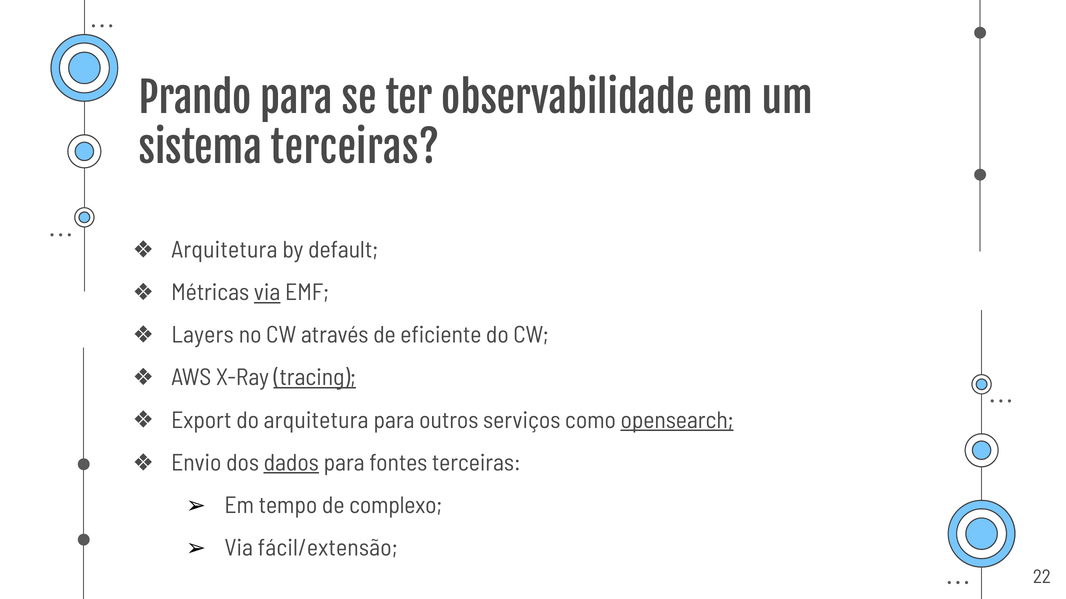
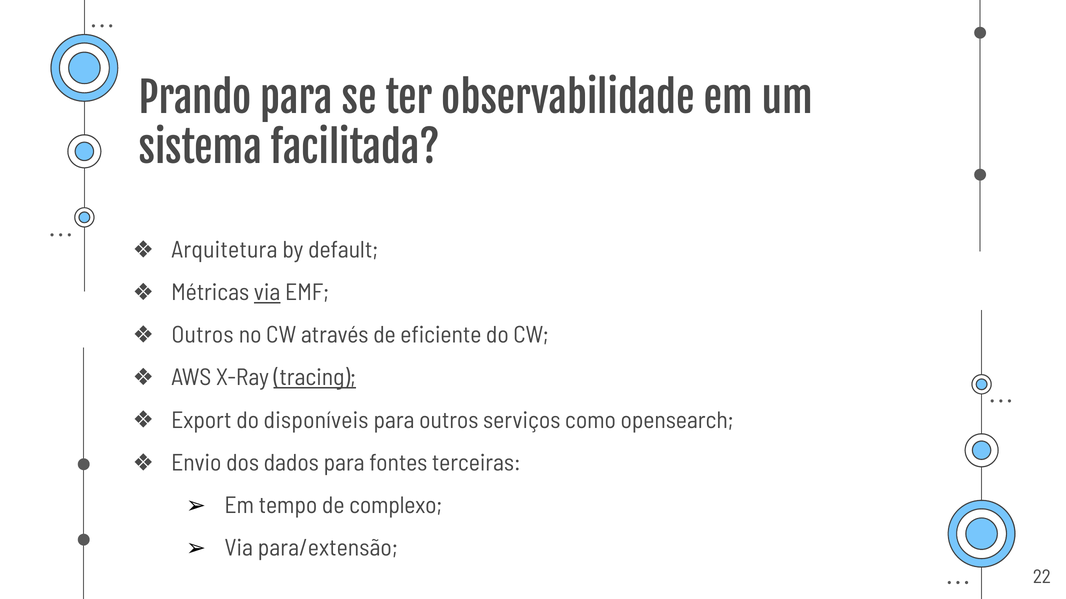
sistema terceiras: terceiras -> facilitada (355, 150)
Layers: Layers -> Outros (203, 335)
do arquitetura: arquitetura -> disponíveis (316, 421)
opensearch underline: present -> none (677, 421)
dados underline: present -> none (291, 463)
fácil/extensão: fácil/extensão -> para/extensão (328, 548)
